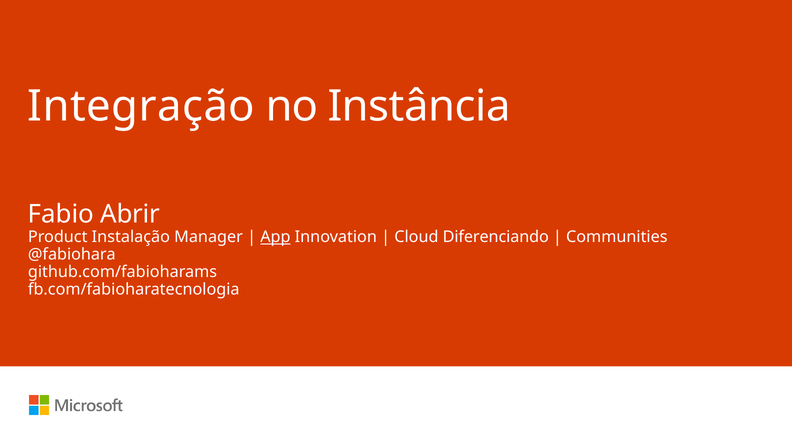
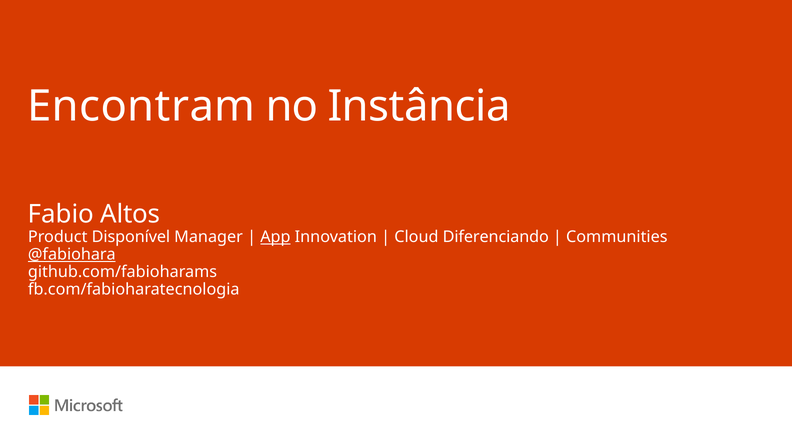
Integração: Integração -> Encontram (141, 106)
Abrir: Abrir -> Altos (130, 215)
Instalação: Instalação -> Disponível (131, 237)
@fabiohara underline: none -> present (72, 255)
